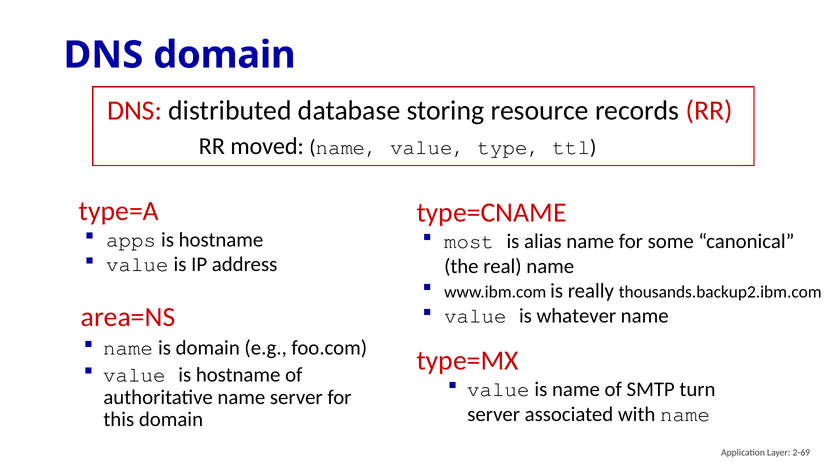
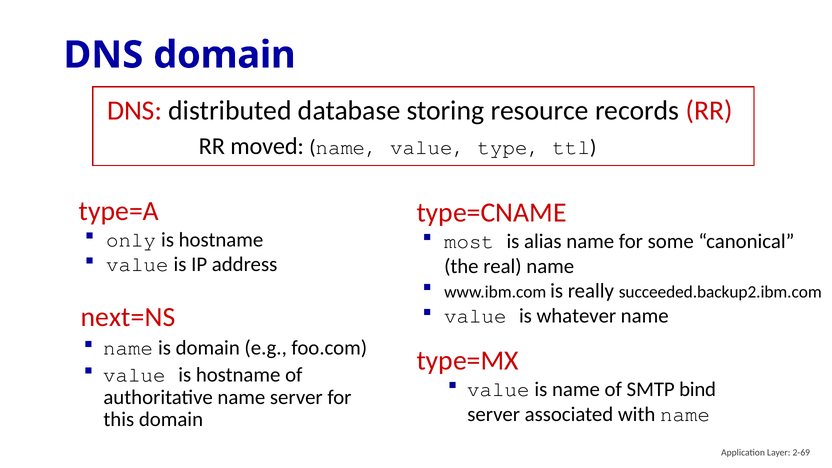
apps: apps -> only (131, 240)
thousands.backup2.ibm.com: thousands.backup2.ibm.com -> succeeded.backup2.ibm.com (720, 292)
area=NS: area=NS -> next=NS (128, 317)
turn: turn -> bind (698, 389)
